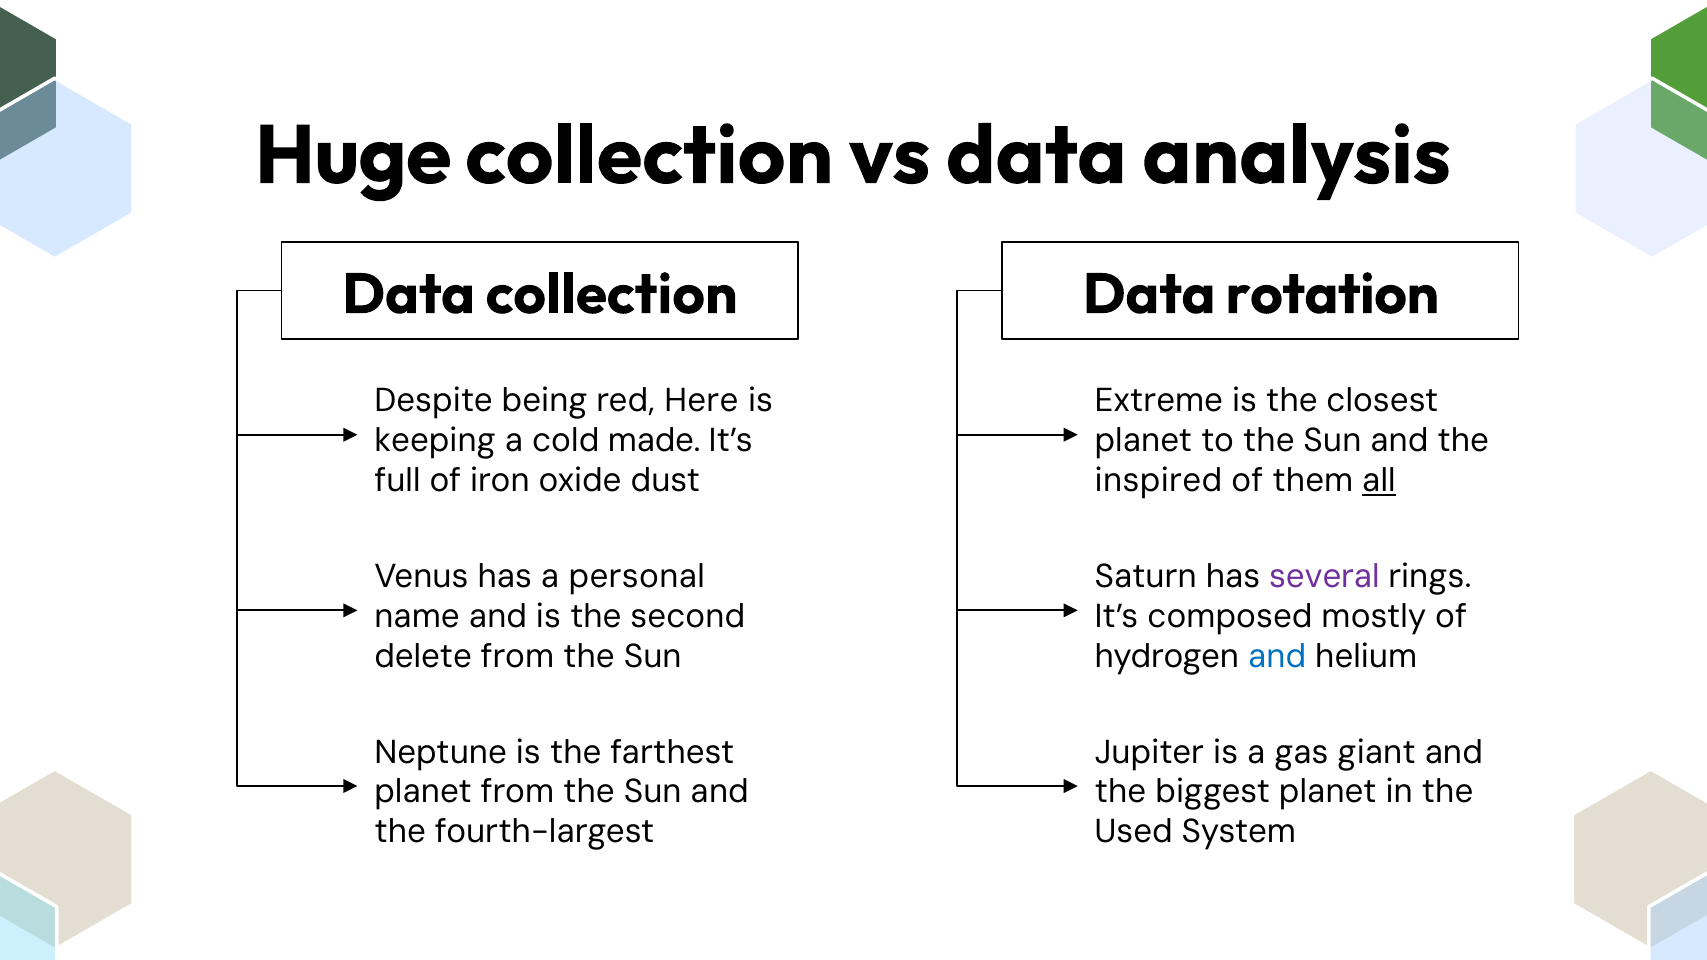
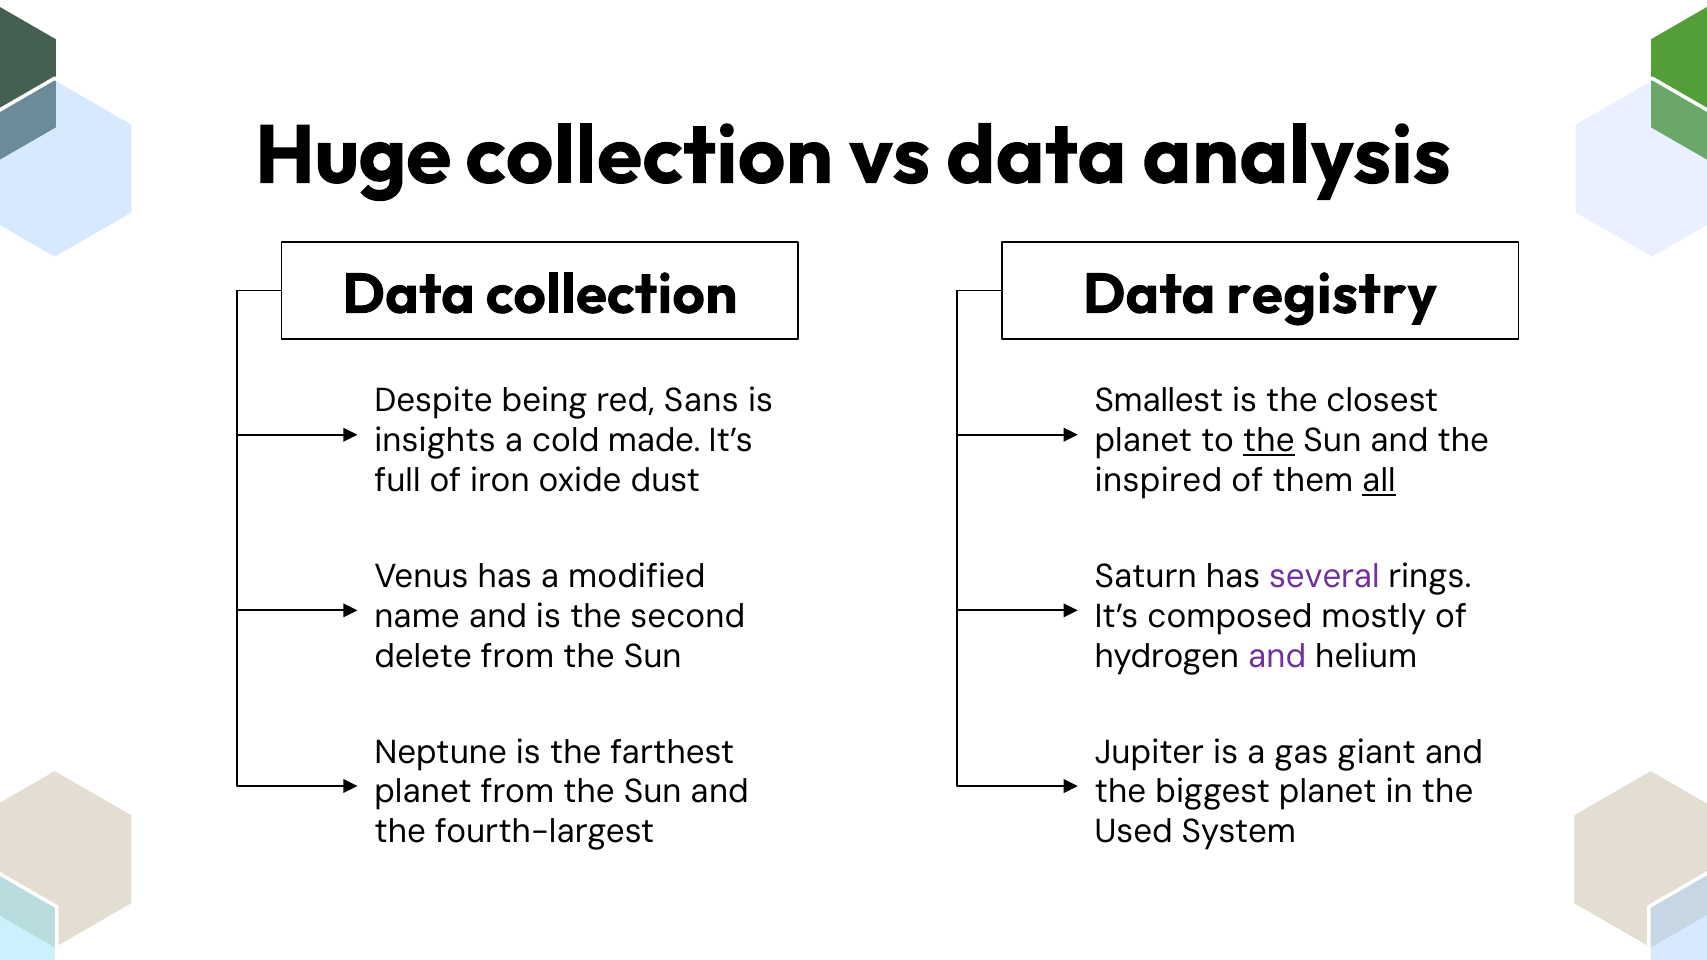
rotation: rotation -> registry (1332, 294)
Here: Here -> Sans (701, 401)
Extreme: Extreme -> Smallest (1159, 401)
keeping: keeping -> insights (435, 441)
the underline: none -> present (1269, 441)
personal: personal -> modified (637, 577)
and colour: blue -> purple (1277, 656)
